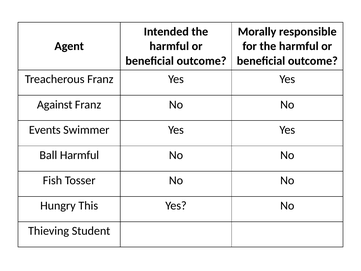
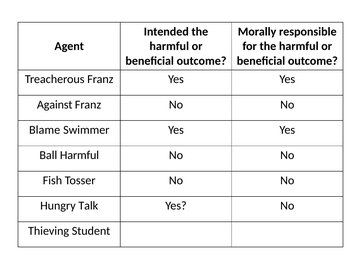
Events: Events -> Blame (45, 130)
This: This -> Talk (88, 206)
